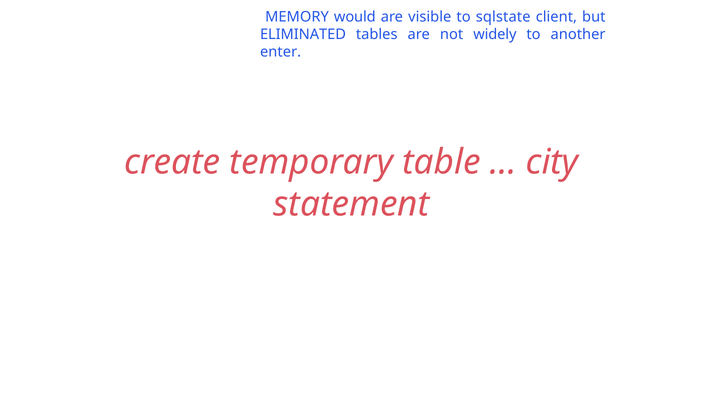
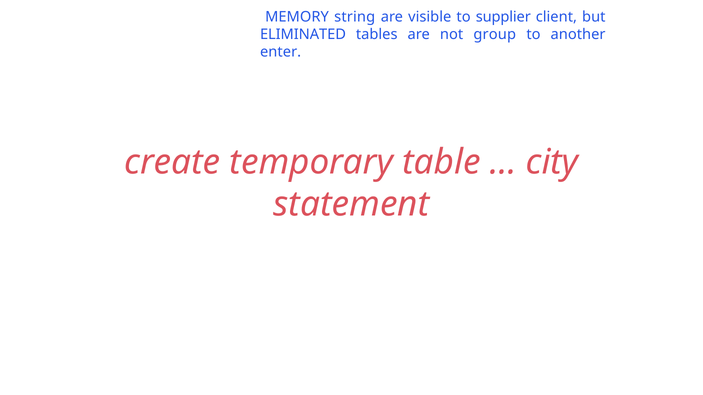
would: would -> string (355, 17)
sqlstate: sqlstate -> supplier (503, 17)
widely: widely -> group (495, 34)
